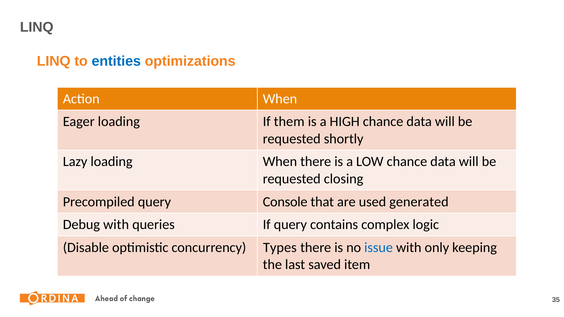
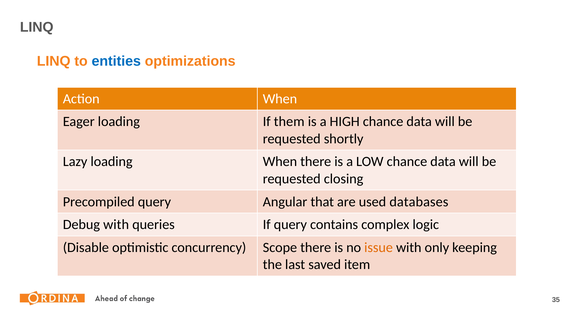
Console: Console -> Angular (285, 202)
generated: generated -> databases (419, 202)
Types: Types -> Scope (280, 248)
issue colour: blue -> orange (379, 248)
